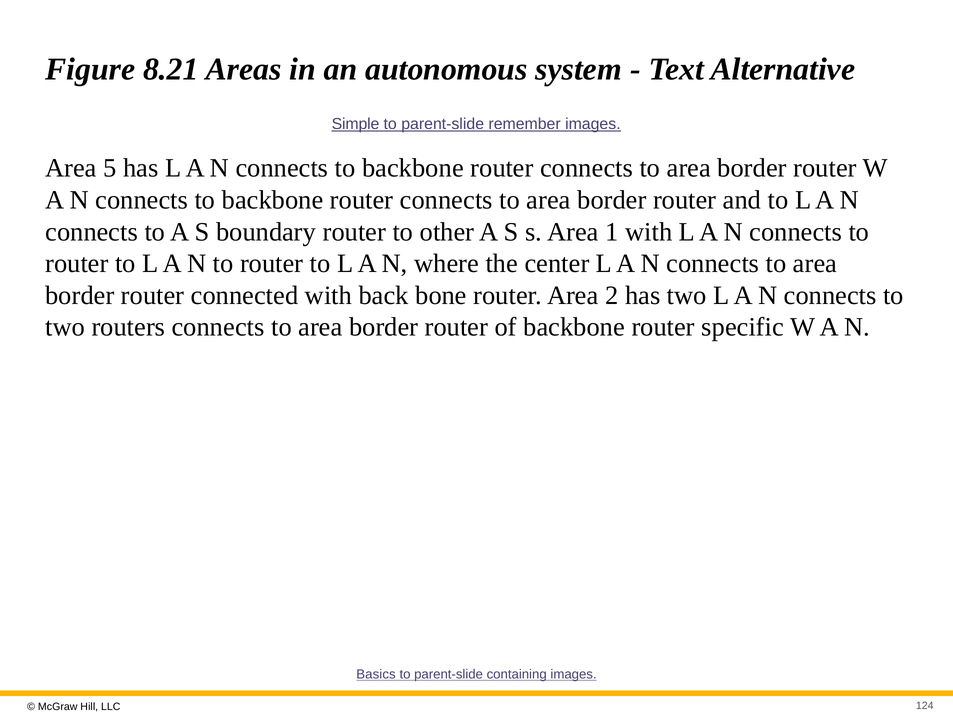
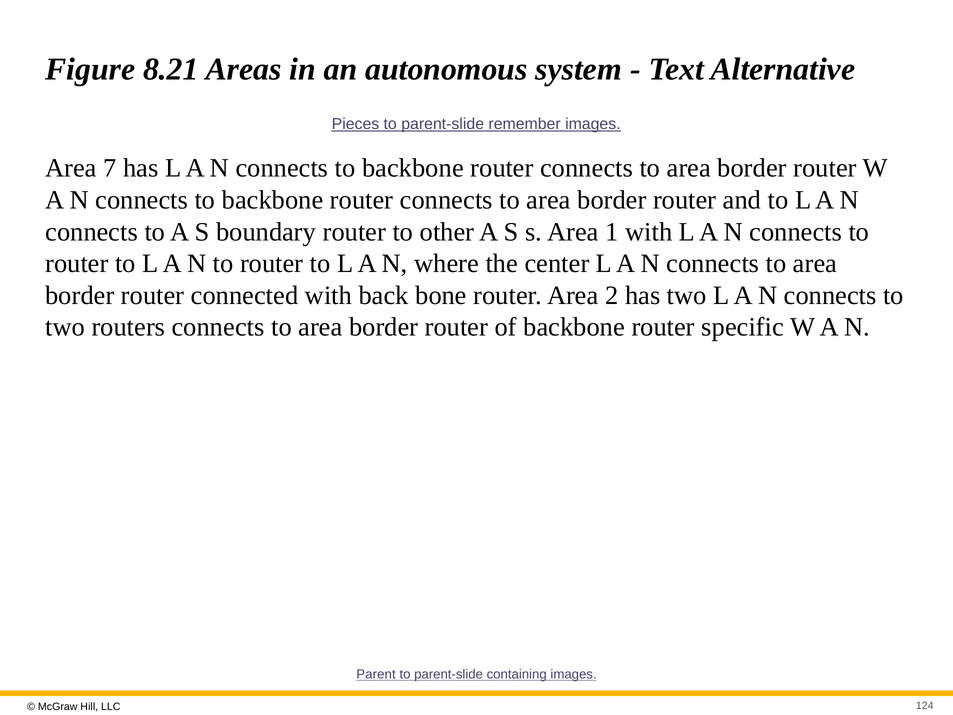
Simple: Simple -> Pieces (355, 124)
5: 5 -> 7 (110, 168)
Basics: Basics -> Parent (376, 674)
